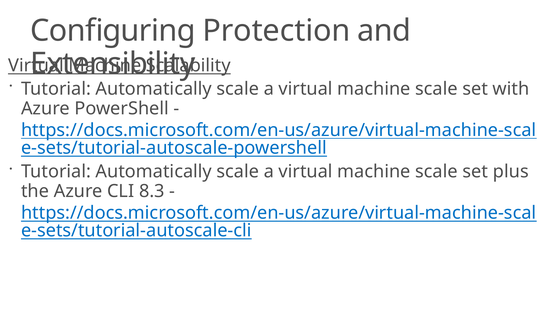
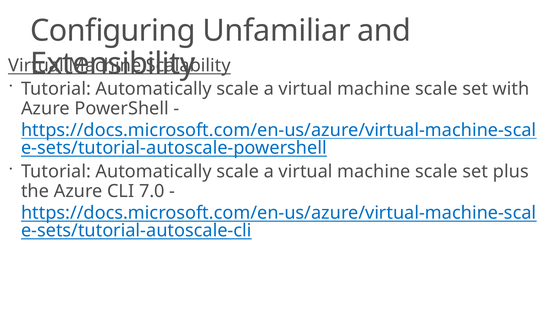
Protection: Protection -> Unfamiliar (277, 31)
8.3: 8.3 -> 7.0 (152, 191)
